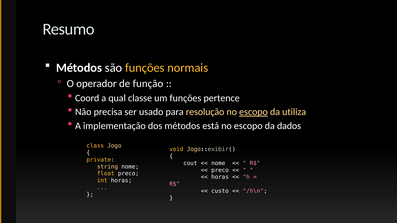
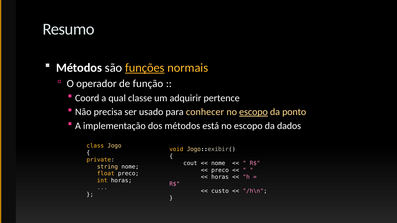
funções underline: none -> present (145, 68)
um funções: funções -> adquirir (185, 98)
resolução: resolução -> conhecer (205, 112)
utiliza: utiliza -> ponto (294, 112)
